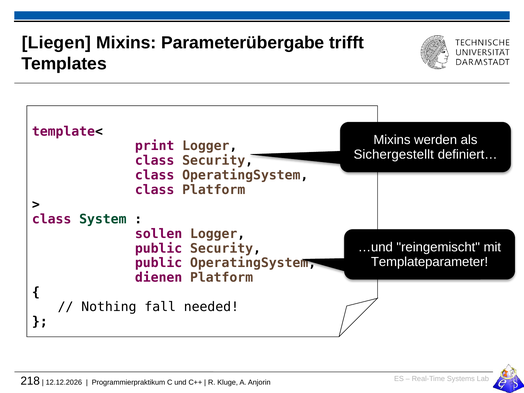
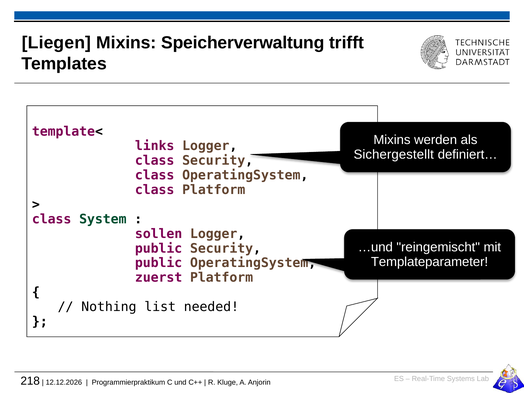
Parameterübergabe: Parameterübergabe -> Speicherverwaltung (243, 43)
print: print -> links (155, 146)
dienen: dienen -> zuerst (159, 278)
fall: fall -> list (160, 307)
